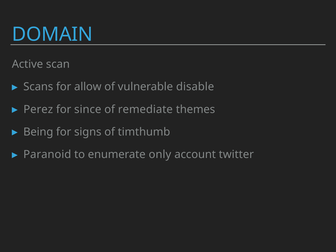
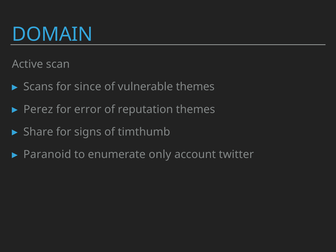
allow: allow -> since (88, 87)
vulnerable disable: disable -> themes (195, 87)
since: since -> error (88, 109)
remediate: remediate -> reputation (145, 109)
Being: Being -> Share (38, 132)
